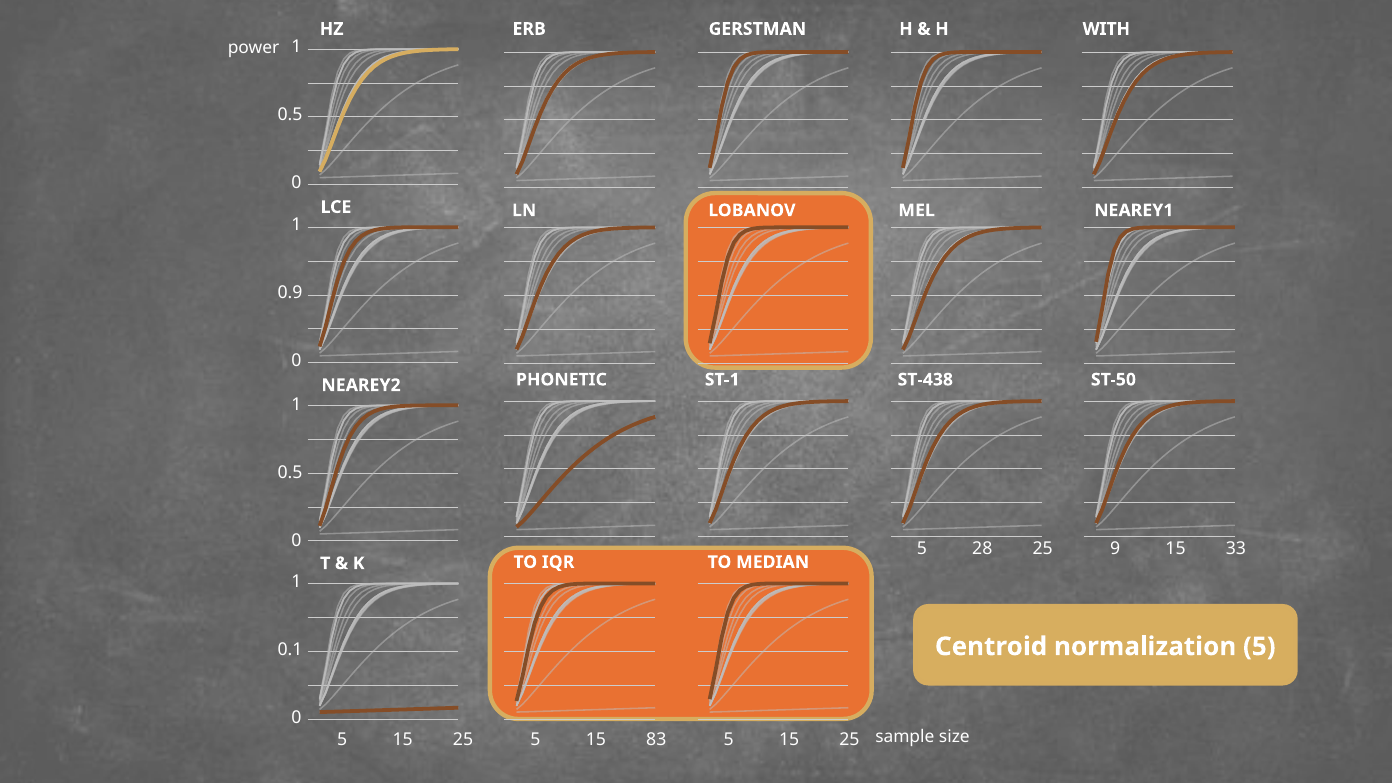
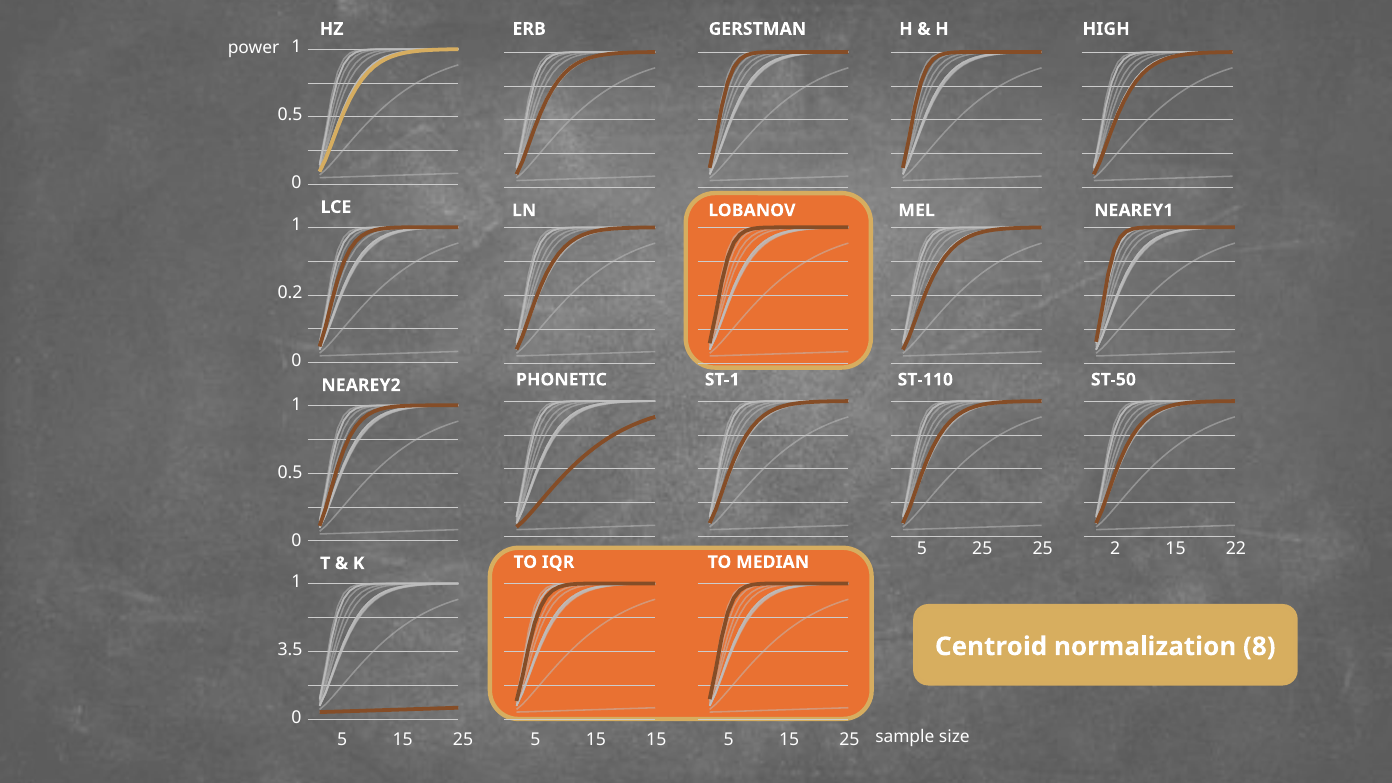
WITH: WITH -> HIGH (1106, 29)
0.9: 0.9 -> 0.2 (290, 293)
ST-438: ST-438 -> ST-110 (925, 380)
5 28: 28 -> 25 (982, 548)
9: 9 -> 2 (1115, 548)
33: 33 -> 22 (1236, 548)
normalization 5: 5 -> 8 (1259, 647)
0.1: 0.1 -> 3.5 (290, 650)
15 83: 83 -> 15 (656, 739)
